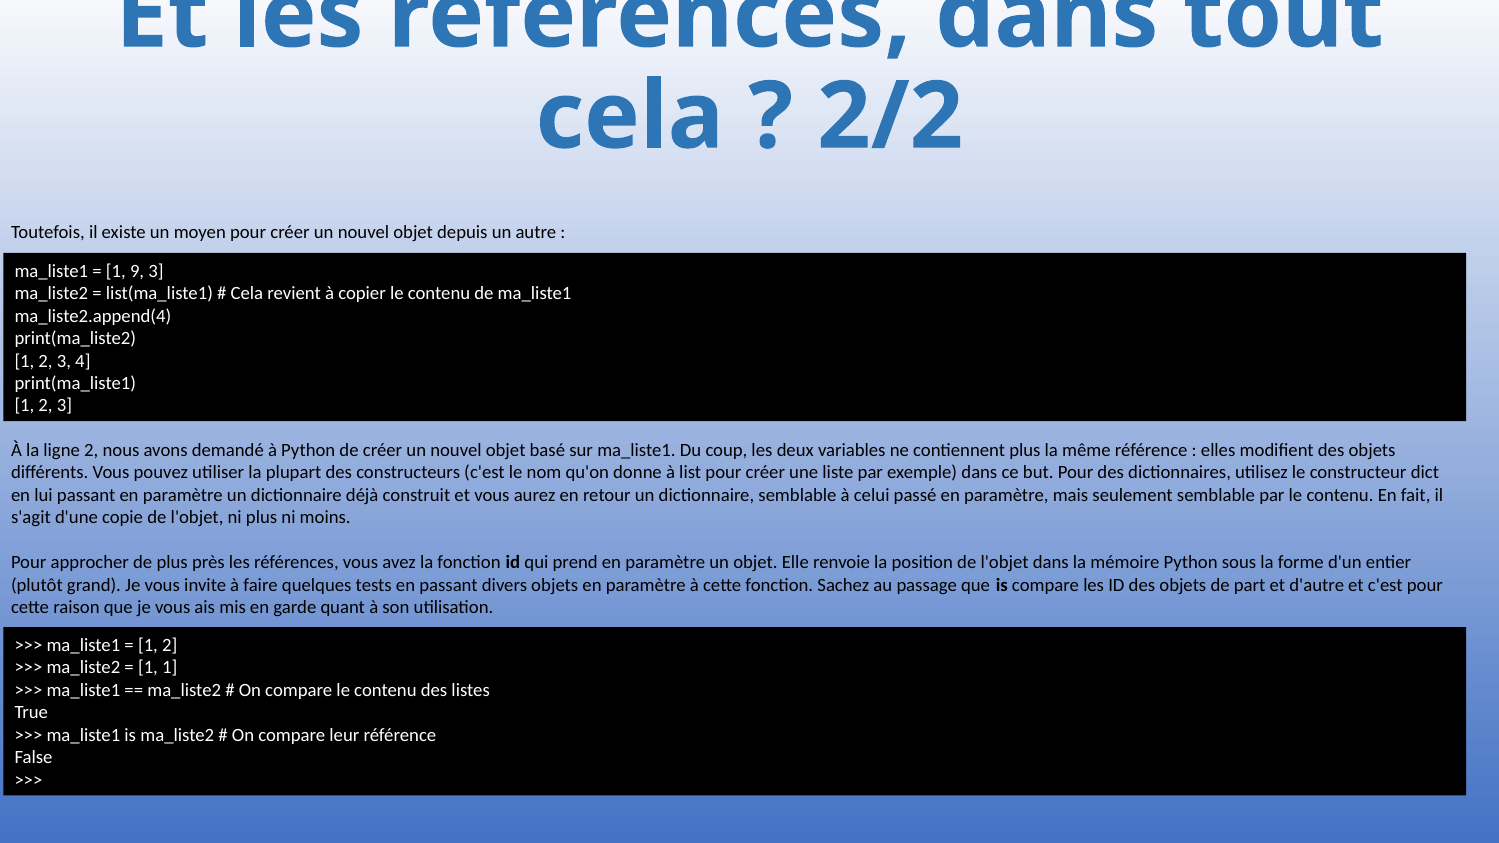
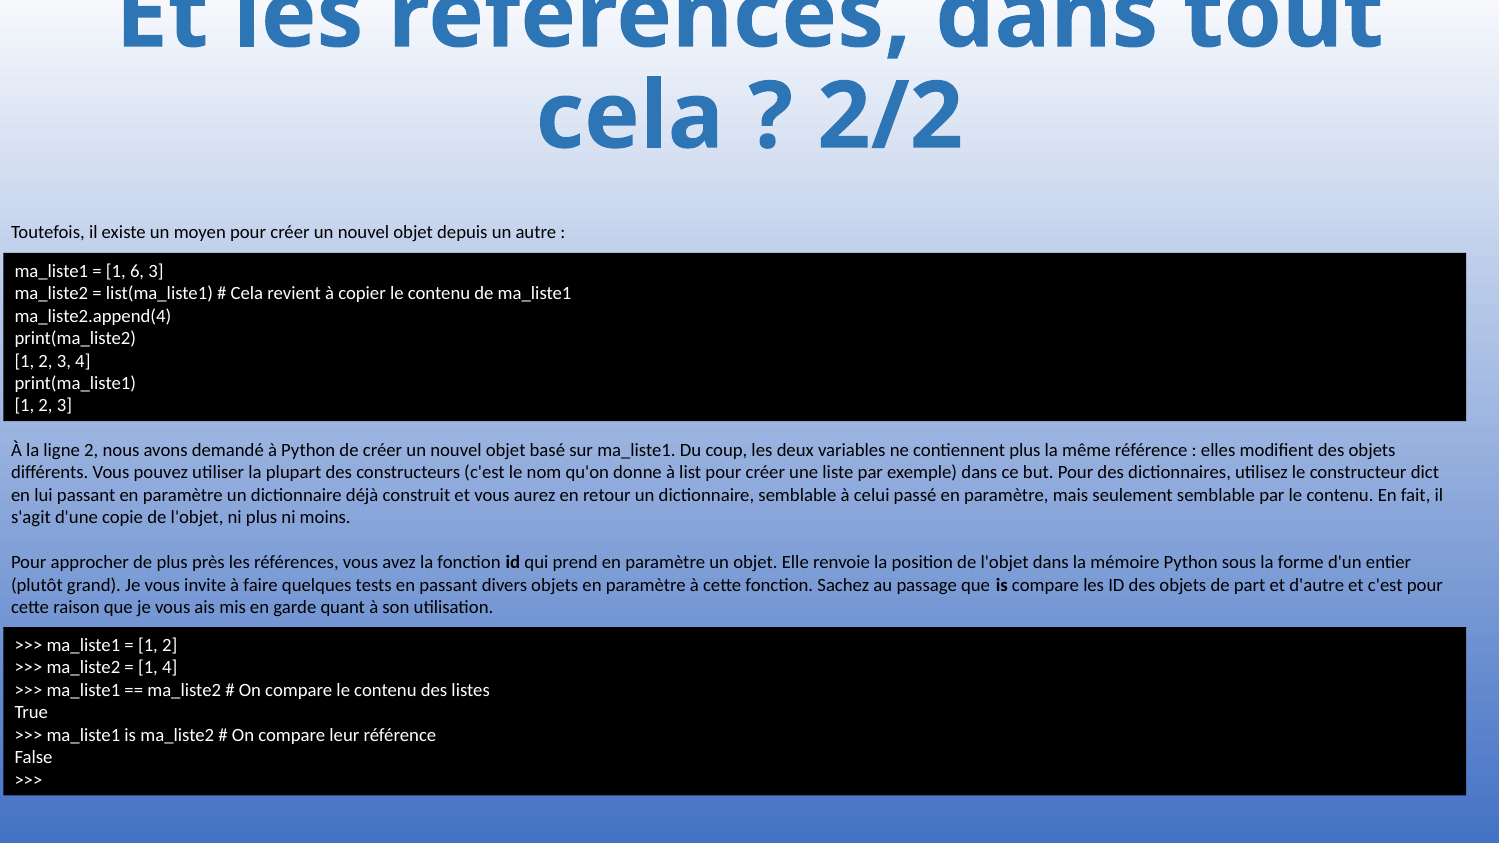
9: 9 -> 6 (137, 271)
1 1: 1 -> 4 (170, 668)
